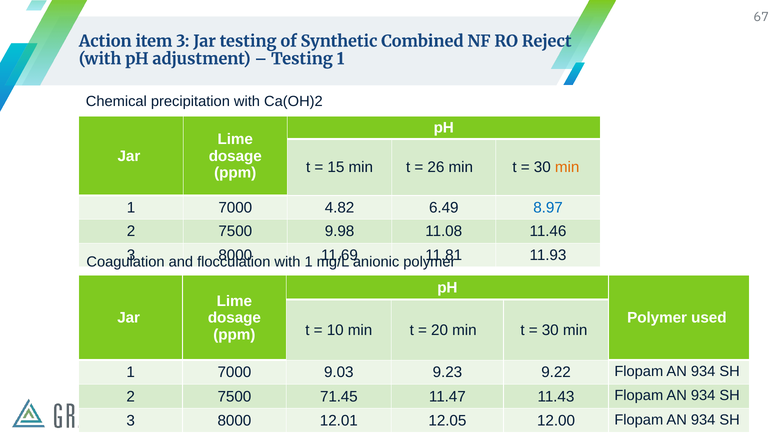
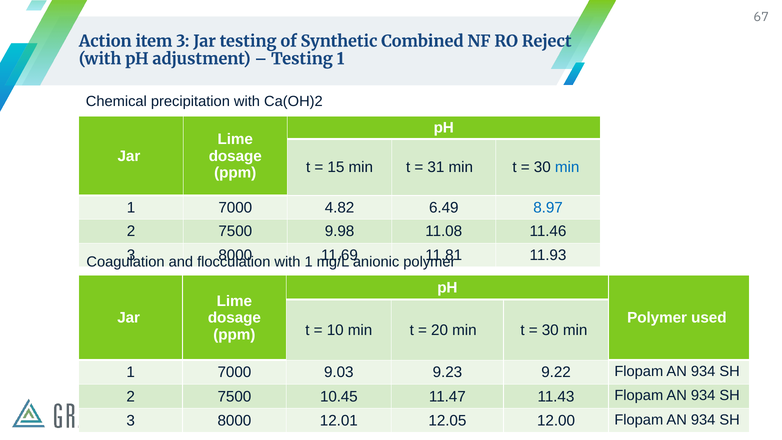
26: 26 -> 31 (436, 167)
min colour: orange -> blue (567, 167)
71.45: 71.45 -> 10.45 (339, 396)
